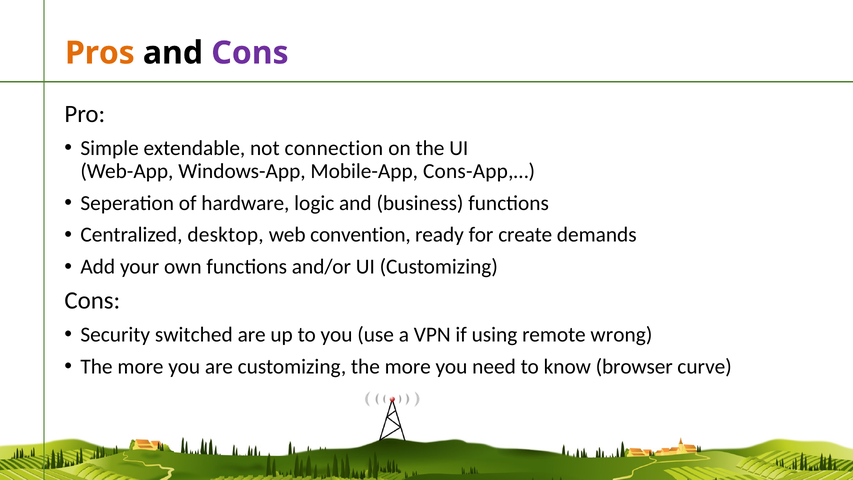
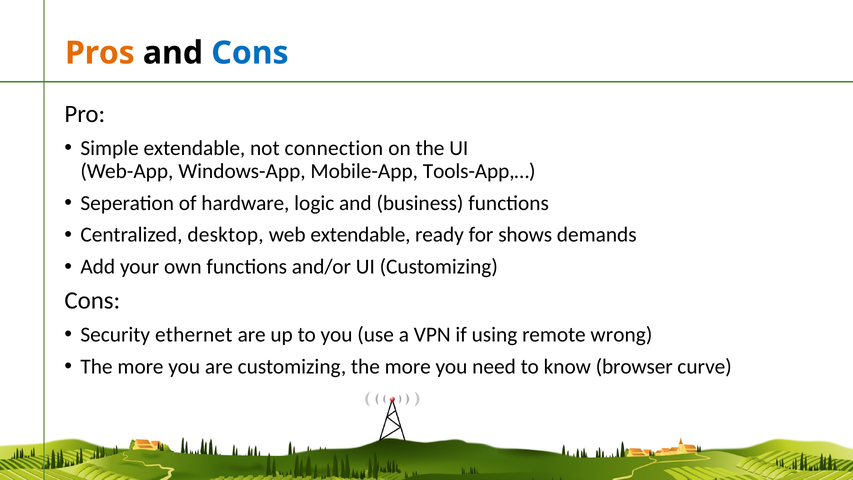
Cons colour: purple -> blue (250, 53)
Cons-App,…: Cons-App,… -> Tools-App,… (479, 171)
web convention: convention -> extendable (360, 235)
create: create -> shows (525, 235)
switched: switched -> ethernet (194, 334)
